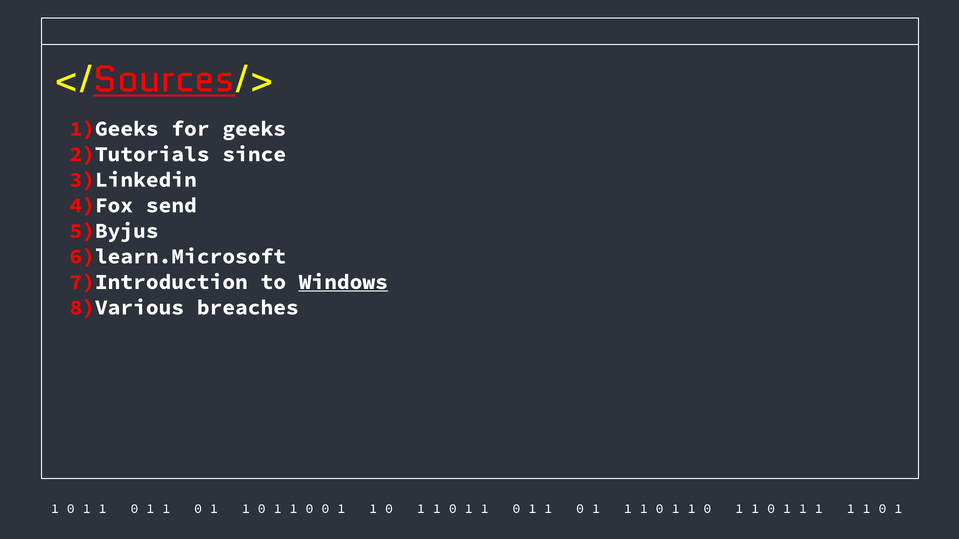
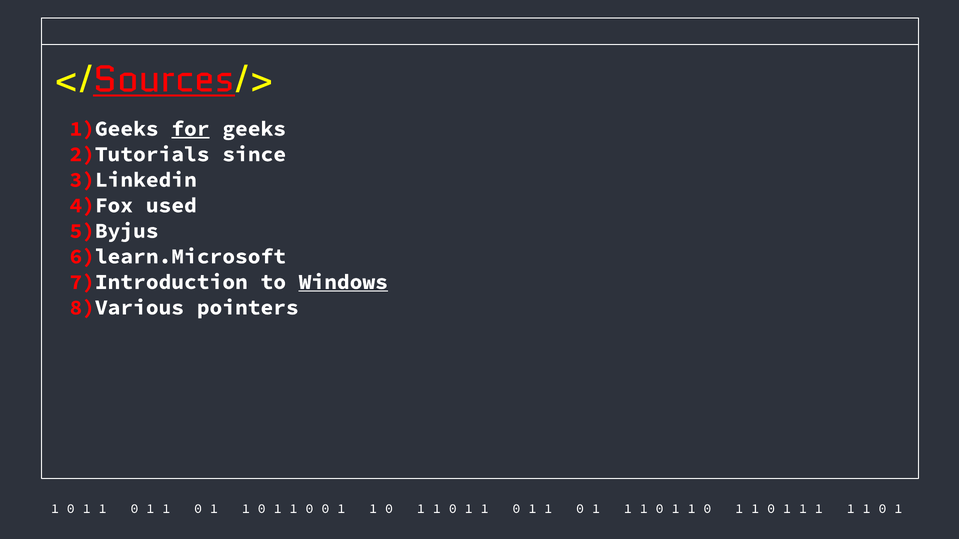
for underline: none -> present (190, 129)
send: send -> used (171, 205)
breaches: breaches -> pointers (248, 308)
